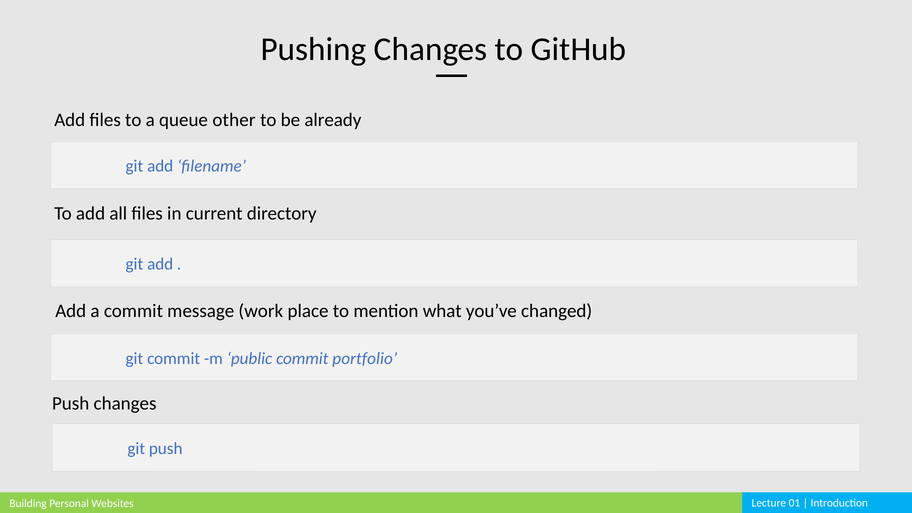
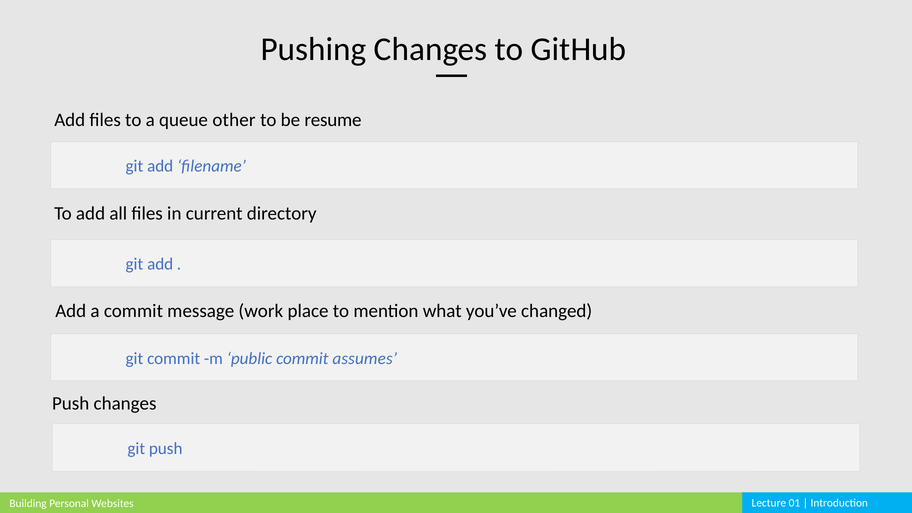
already: already -> resume (333, 120)
portfolio: portfolio -> assumes (365, 358)
